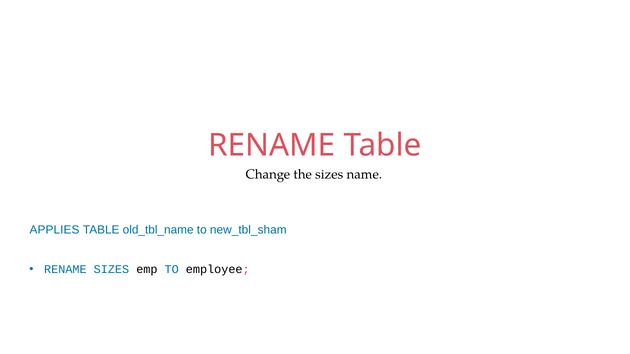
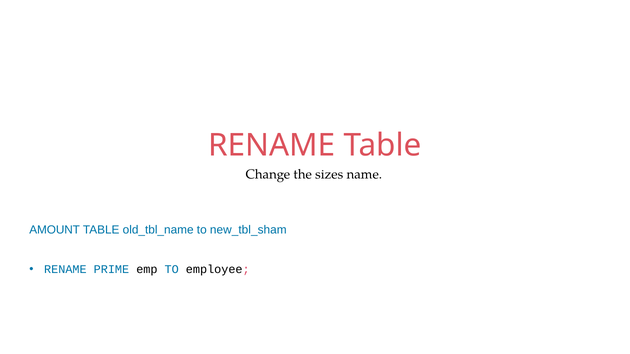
APPLIES: APPLIES -> AMOUNT (55, 230)
RENAME SIZES: SIZES -> PRIME (111, 270)
